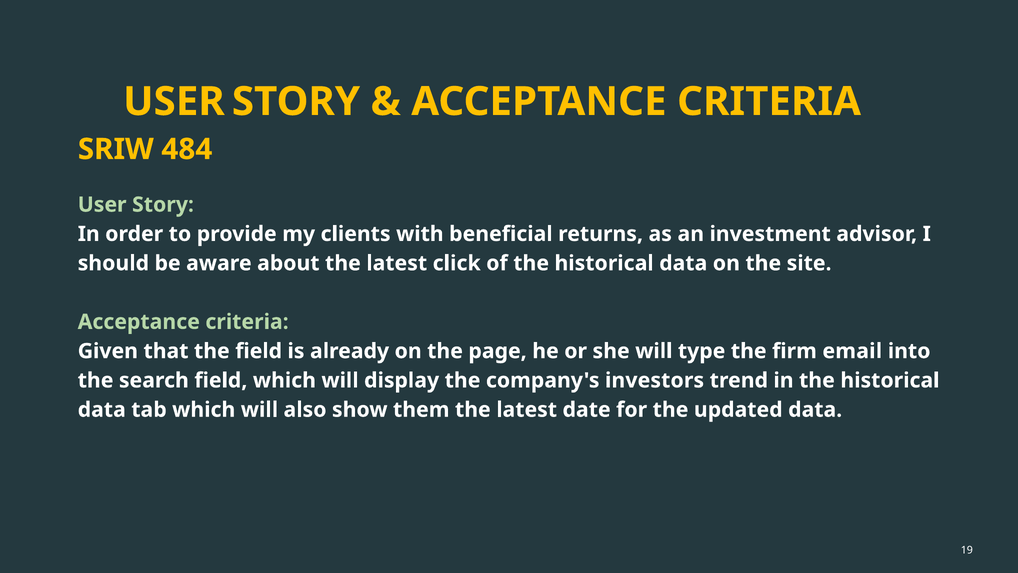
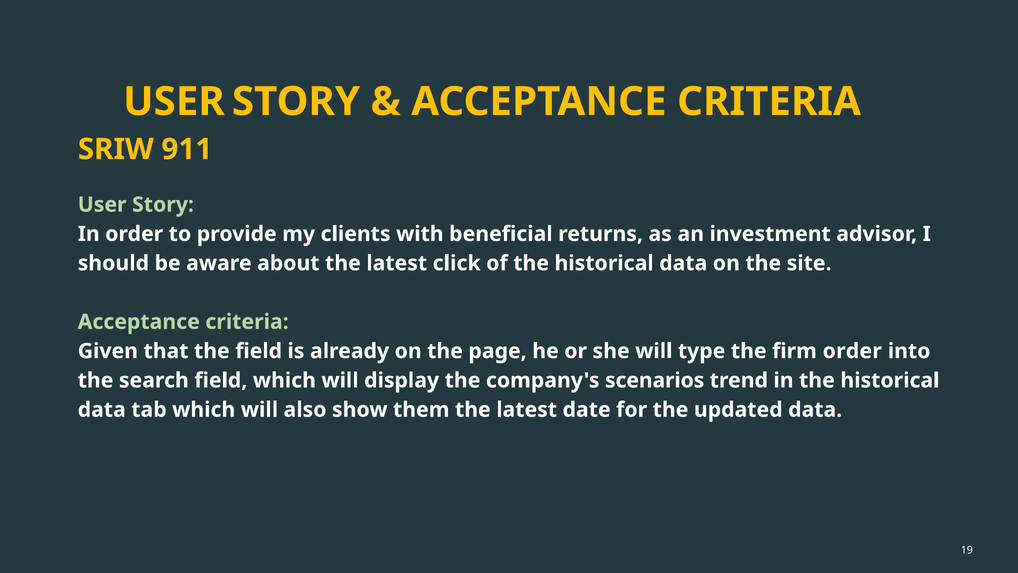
484: 484 -> 911 (187, 149)
firm email: email -> order (852, 351)
investors: investors -> scenarios (655, 380)
